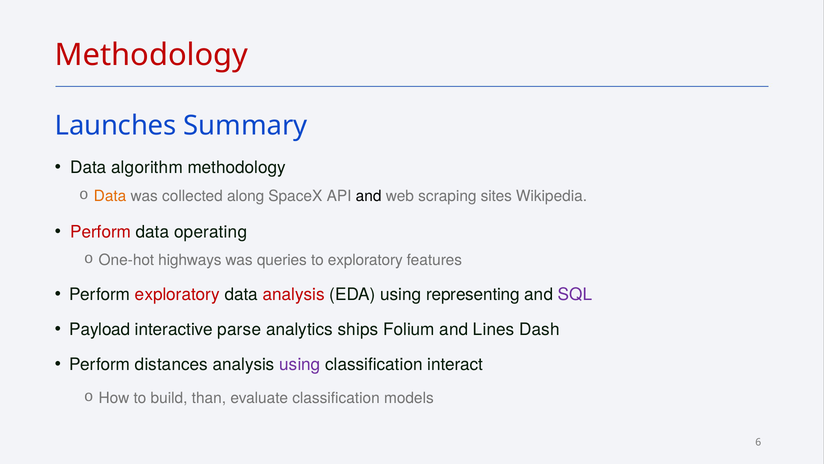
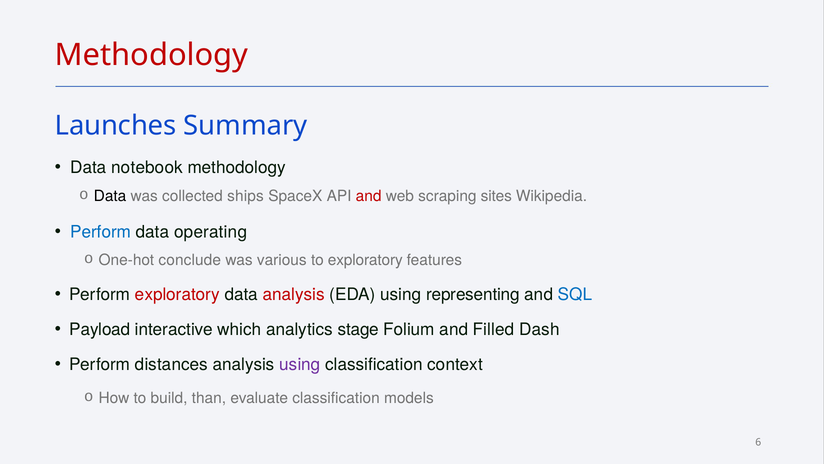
algorithm: algorithm -> notebook (147, 168)
Data colour: orange -> black (110, 196)
along: along -> ships (245, 196)
and colour: black -> red (369, 196)
Perform colour: red -> blue (101, 232)
highways: highways -> conclude (190, 260)
queries: queries -> various (282, 260)
SQL colour: purple -> blue (575, 294)
parse: parse -> which (239, 329)
ships: ships -> stage (358, 329)
Lines: Lines -> Filled (494, 329)
interact: interact -> context (455, 364)
